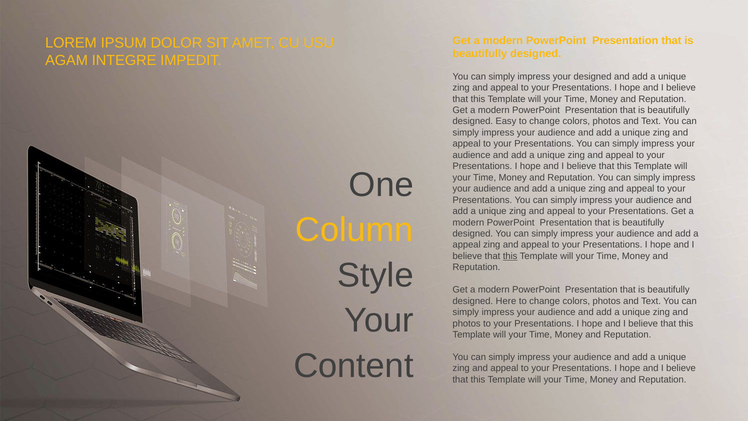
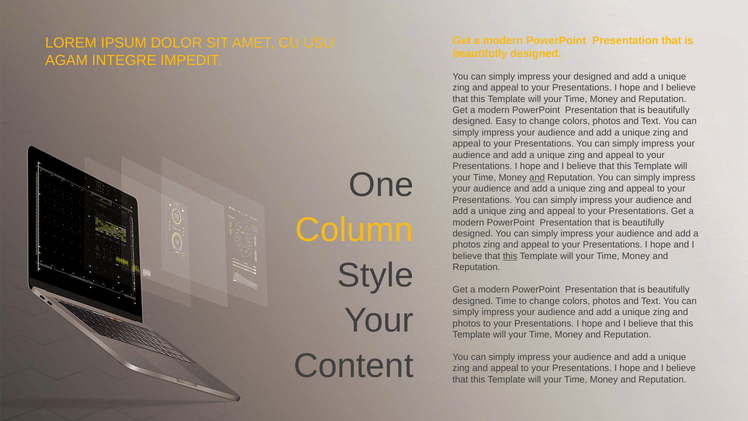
and underline: none -> present (537, 177)
appeal: appeal -> photos (467, 245)
designed Here: Here -> Time (506, 301)
